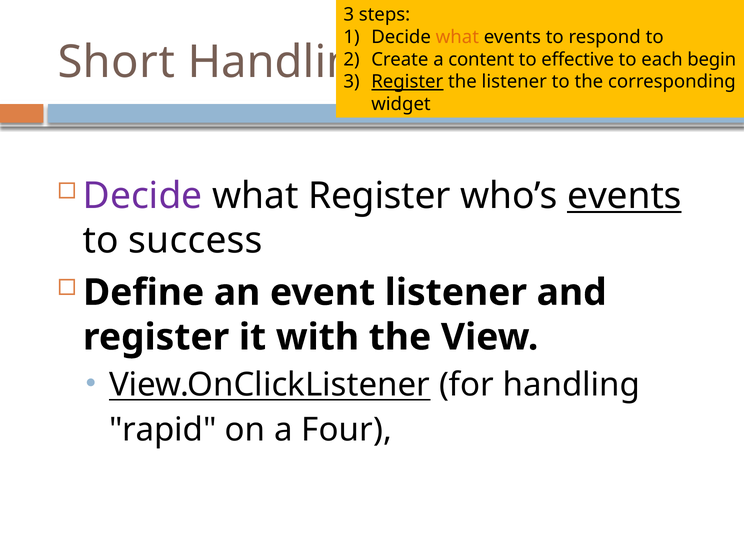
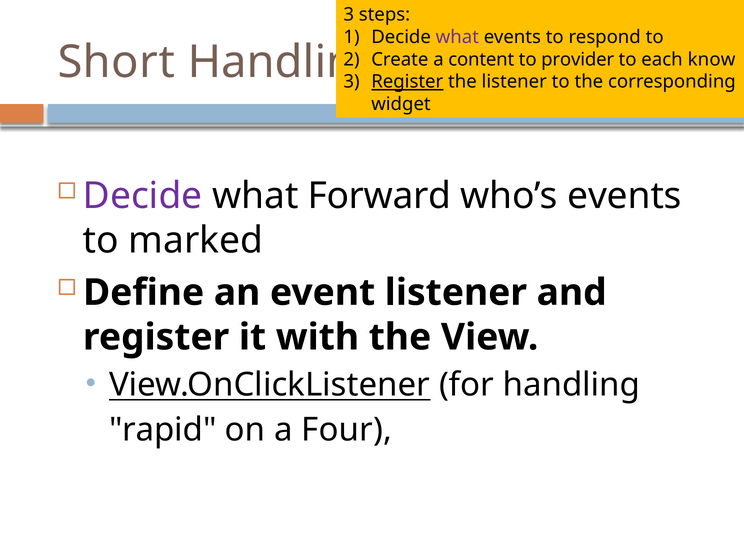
what colour: orange -> purple (457, 37)
effective: effective -> provider (578, 59)
begin: begin -> know (712, 59)
what Register: Register -> Forward (380, 196)
events underline: present -> none (624, 196)
success: success -> marked (196, 241)
